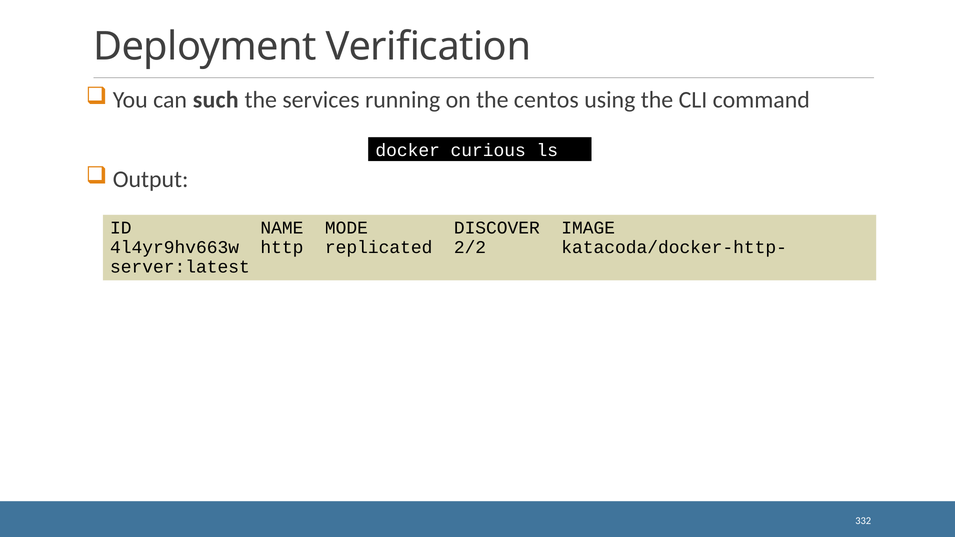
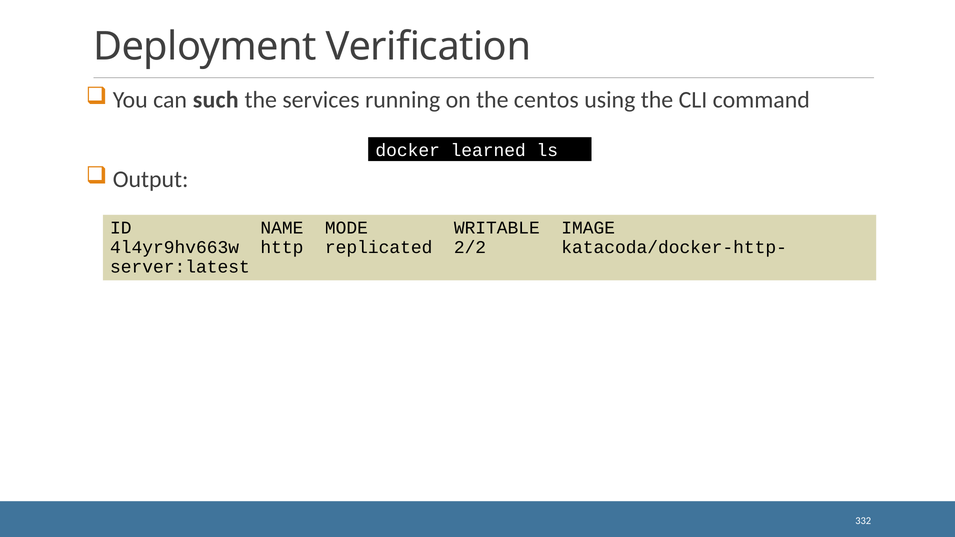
curious: curious -> learned (488, 150)
DISCOVER: DISCOVER -> WRITABLE (497, 228)
